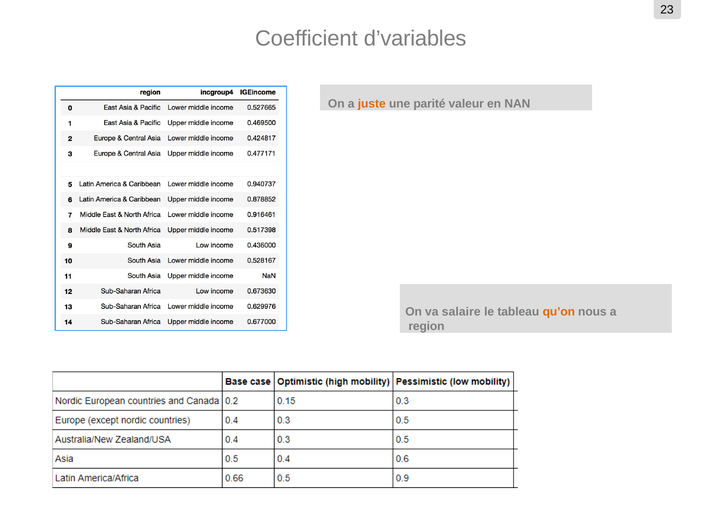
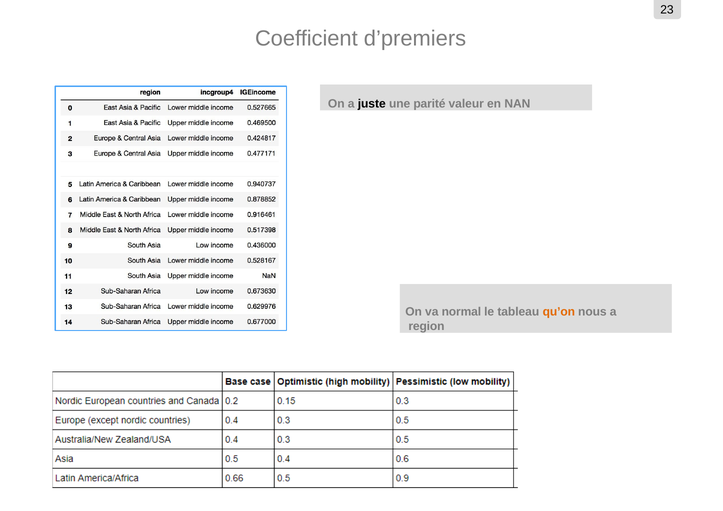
d’variables: d’variables -> d’premiers (415, 38)
juste colour: orange -> black (372, 104)
salaire: salaire -> normal (461, 312)
